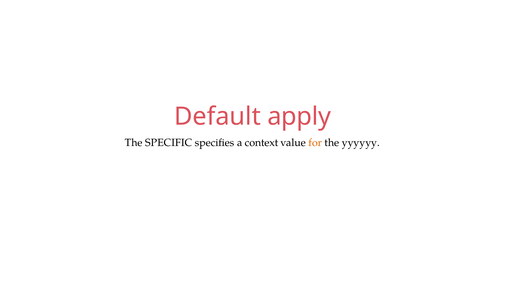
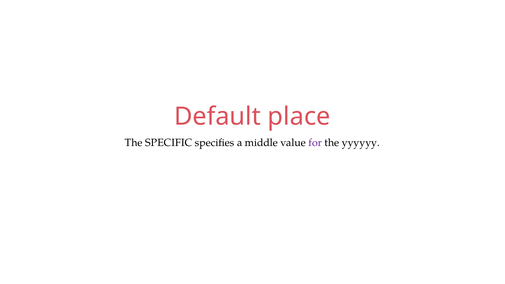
apply: apply -> place (299, 117)
context: context -> middle (261, 143)
for colour: orange -> purple (315, 143)
